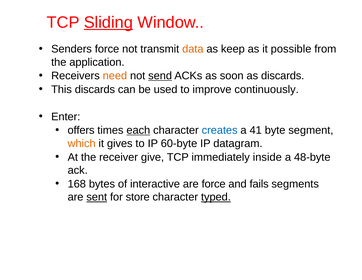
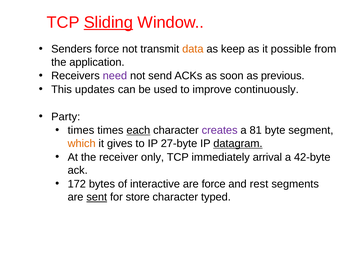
need colour: orange -> purple (115, 76)
send underline: present -> none (160, 76)
as discards: discards -> previous (283, 76)
This discards: discards -> updates (95, 89)
Enter: Enter -> Party (66, 117)
offers: offers -> times (81, 130)
creates colour: blue -> purple (220, 130)
41: 41 -> 81 (256, 130)
60-byte: 60-byte -> 27-byte (179, 143)
datagram underline: none -> present (238, 143)
give: give -> only (153, 157)
inside: inside -> arrival (267, 157)
48-byte: 48-byte -> 42-byte (312, 157)
168: 168 -> 172 (77, 184)
fails: fails -> rest (259, 184)
typed underline: present -> none (216, 197)
